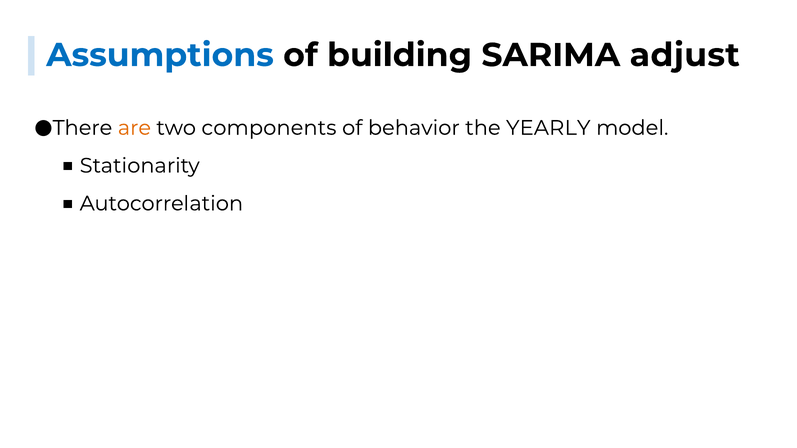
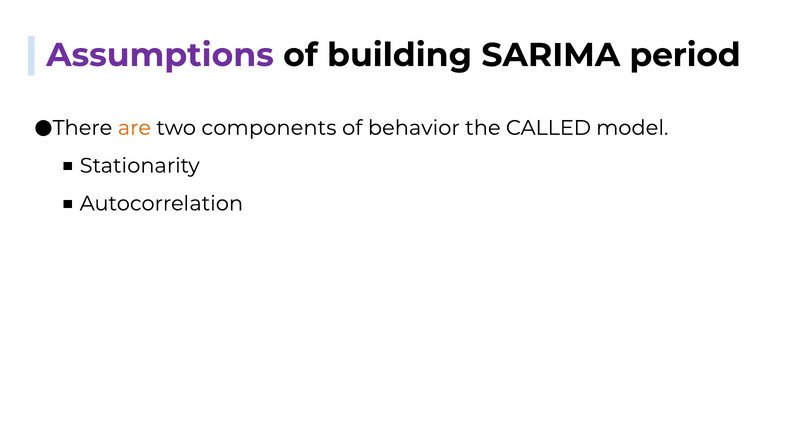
Assumptions colour: blue -> purple (160, 55)
adjust: adjust -> period (685, 55)
YEARLY: YEARLY -> CALLED (548, 128)
